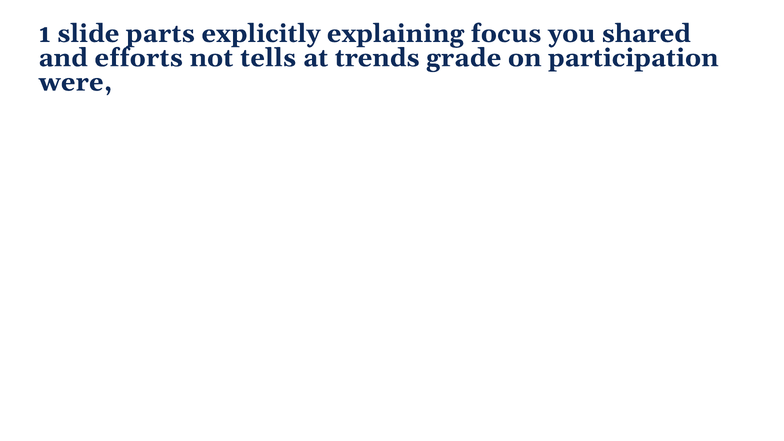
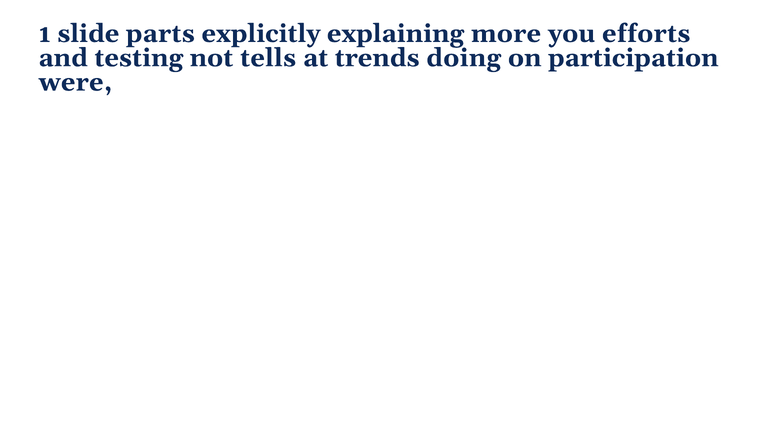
focus: focus -> more (506, 34)
shared: shared -> efforts (646, 34)
efforts: efforts -> testing (139, 58)
grade: grade -> doing (464, 58)
